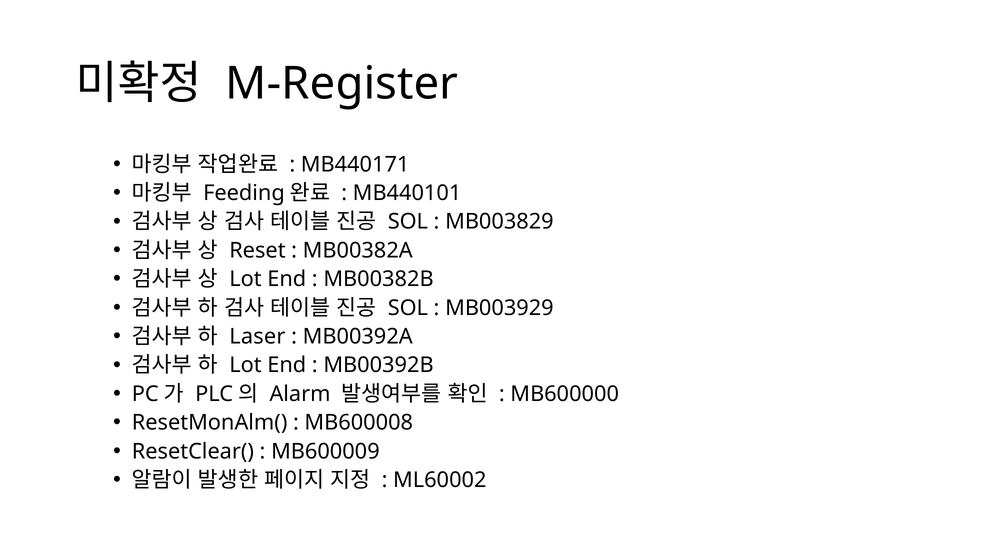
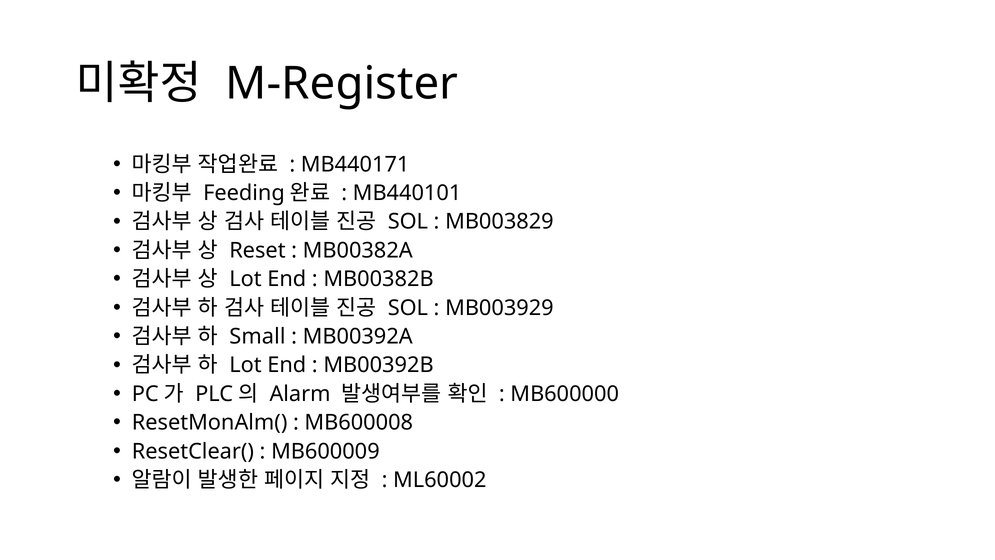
Laser: Laser -> Small (257, 336)
